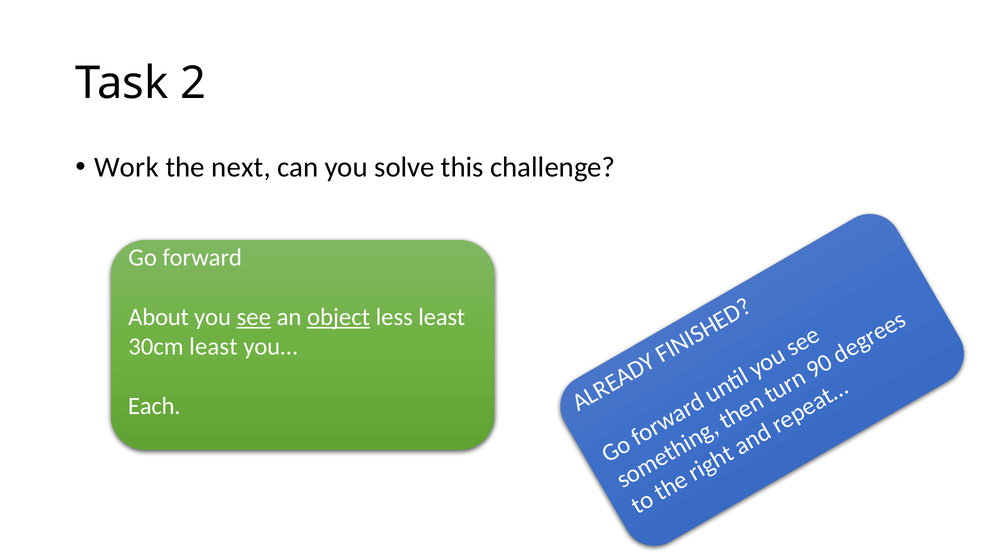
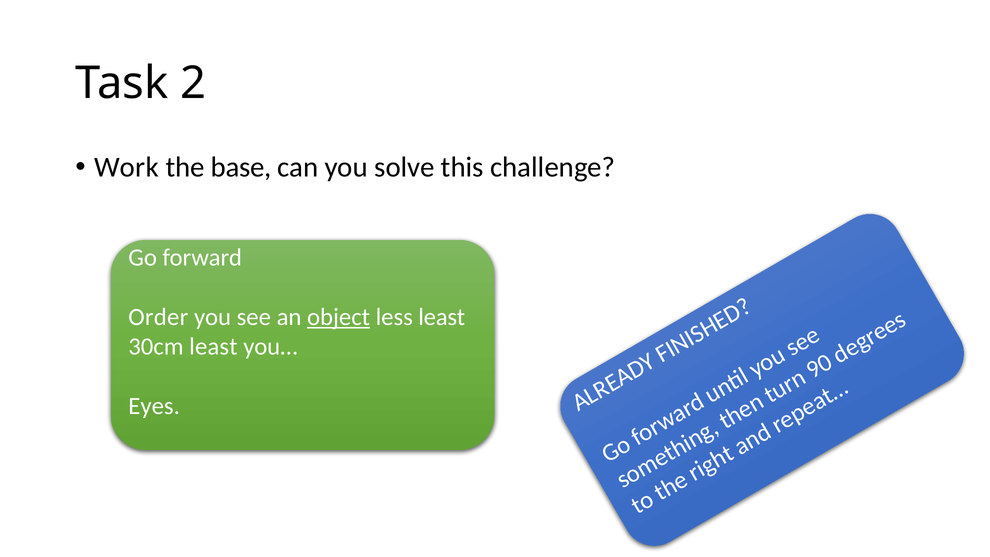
next: next -> base (241, 167)
About: About -> Order (158, 317)
see underline: present -> none (254, 317)
Each: Each -> Eyes (154, 406)
